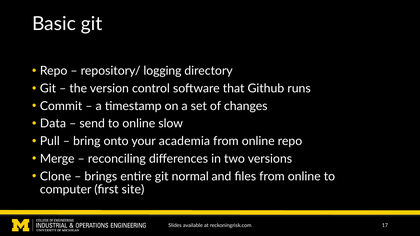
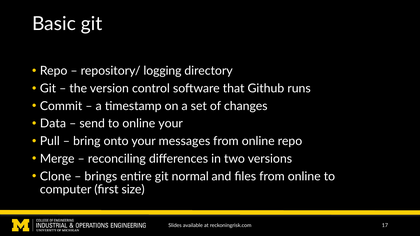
online slow: slow -> your (171, 124)
academia: academia -> messages (184, 141)
site: site -> size (133, 190)
